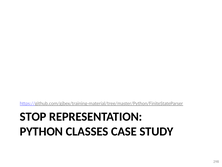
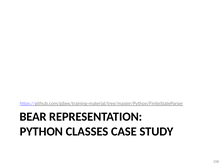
STOP: STOP -> BEAR (33, 116)
